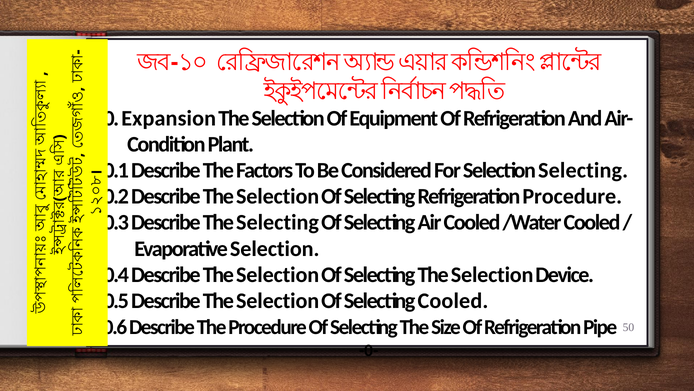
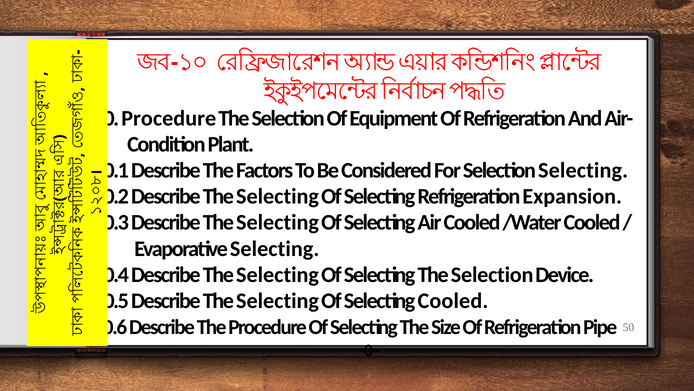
Expansion: Expansion -> Procedure (169, 118)
Selection: Selection -> Selecting (278, 196)
Refrigeration Procedure: Procedure -> Expansion (572, 196)
Evaporative Selection: Selection -> Selecting (275, 248)
Selection: Selection -> Selecting (278, 274)
Selection: Selection -> Selecting (278, 300)
